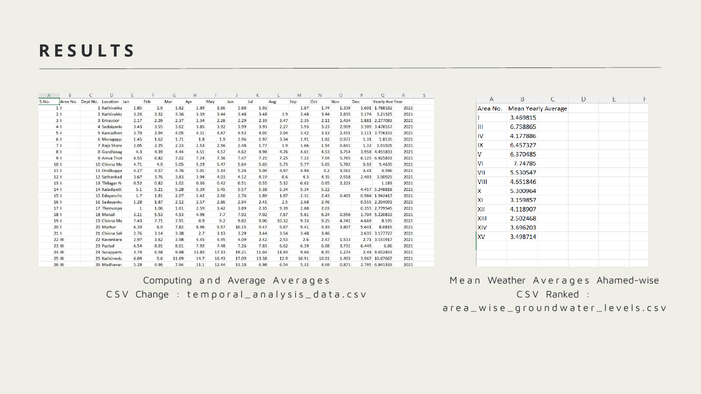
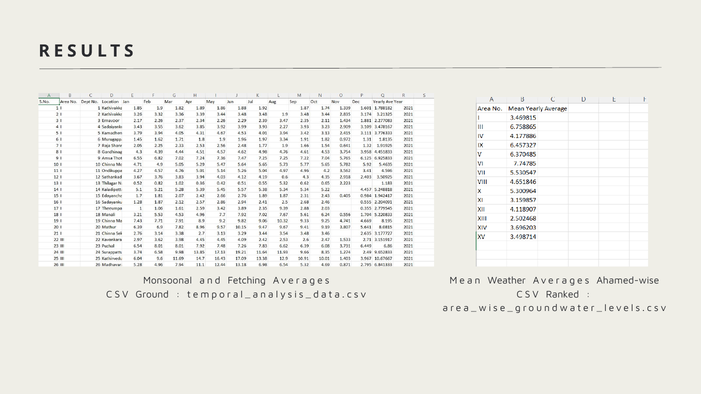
Computing: Computing -> Monsoonal (168, 281)
Average: Average -> Fetching (247, 281)
Change: Change -> Ground (152, 295)
